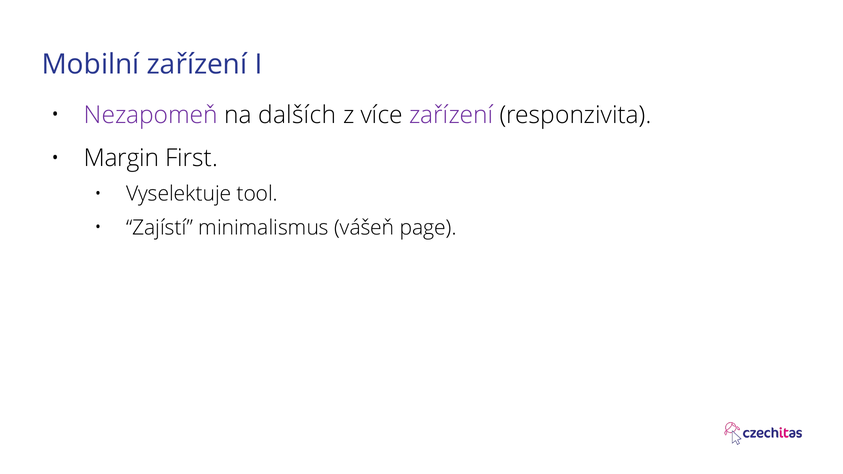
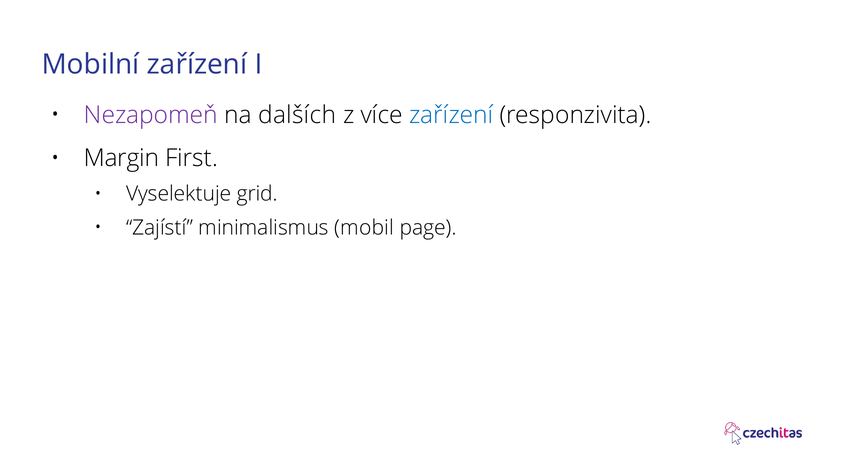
zařízení colour: purple -> blue (451, 115)
tool: tool -> grid (257, 194)
vášeň: vášeň -> mobil (364, 228)
